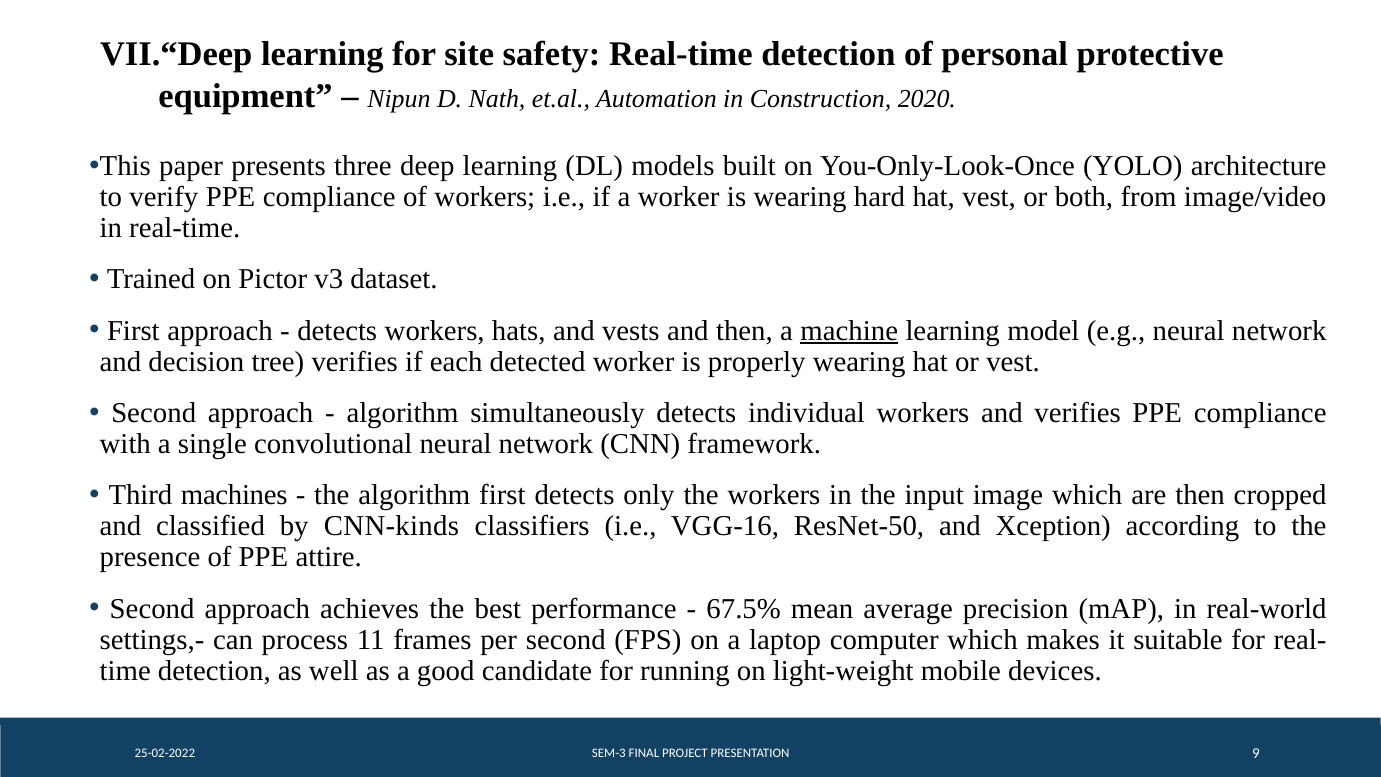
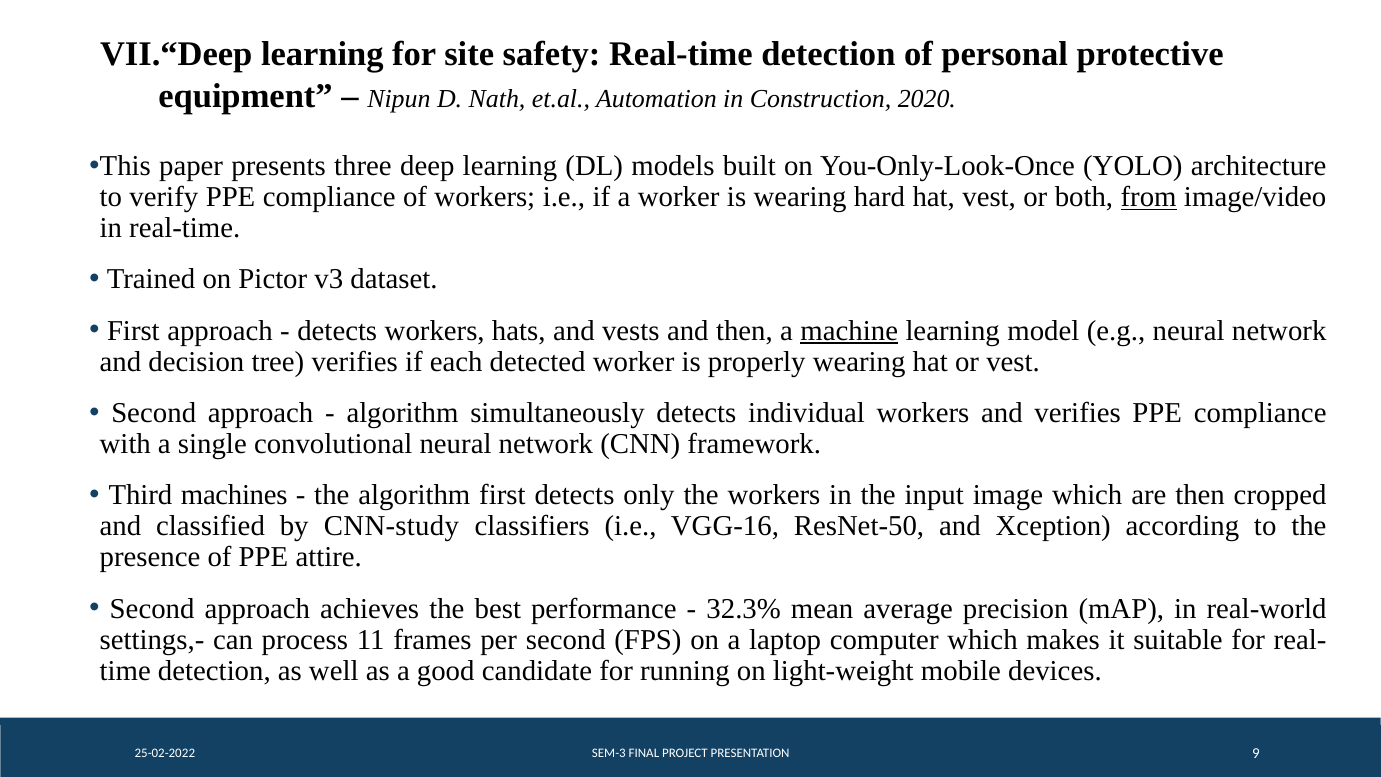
from underline: none -> present (1149, 197)
CNN-kinds: CNN-kinds -> CNN-study (391, 526)
67.5%: 67.5% -> 32.3% (744, 609)
